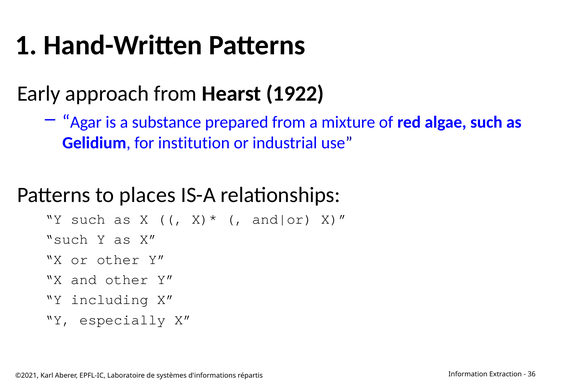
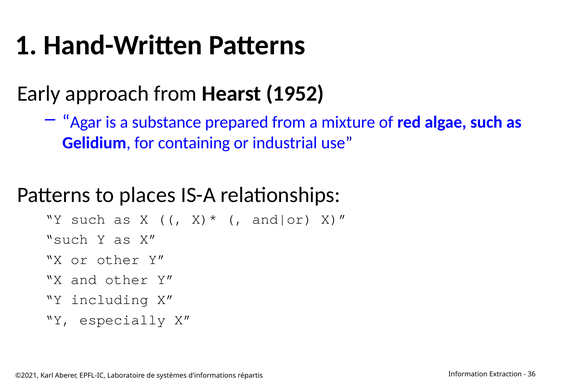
1922: 1922 -> 1952 (295, 94)
institution: institution -> containing (194, 143)
